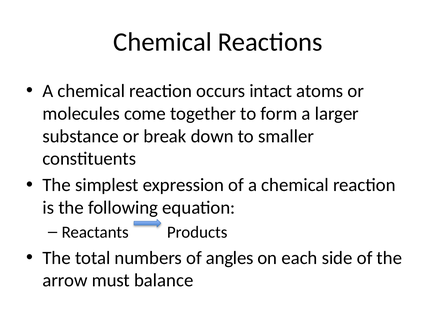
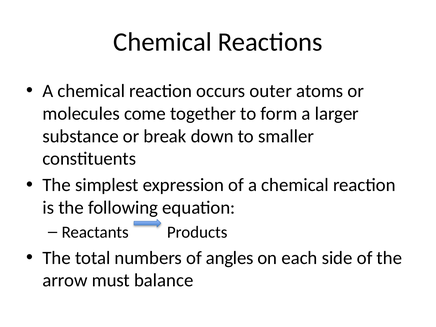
intact: intact -> outer (271, 91)
